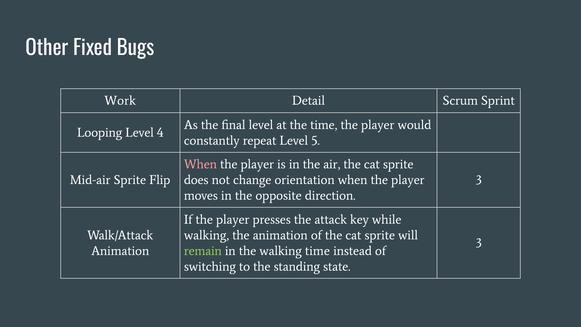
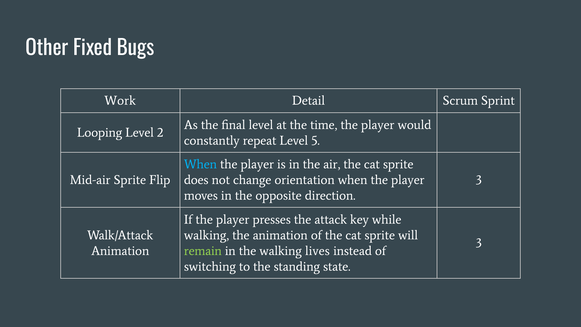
4: 4 -> 2 (160, 133)
When colour: pink -> light blue (200, 164)
walking time: time -> lives (317, 251)
